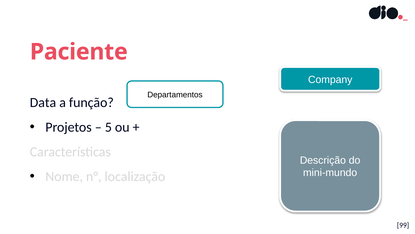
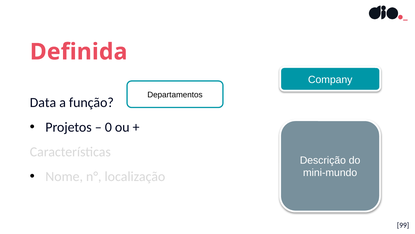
Paciente: Paciente -> Definida (79, 52)
5: 5 -> 0 (108, 127)
